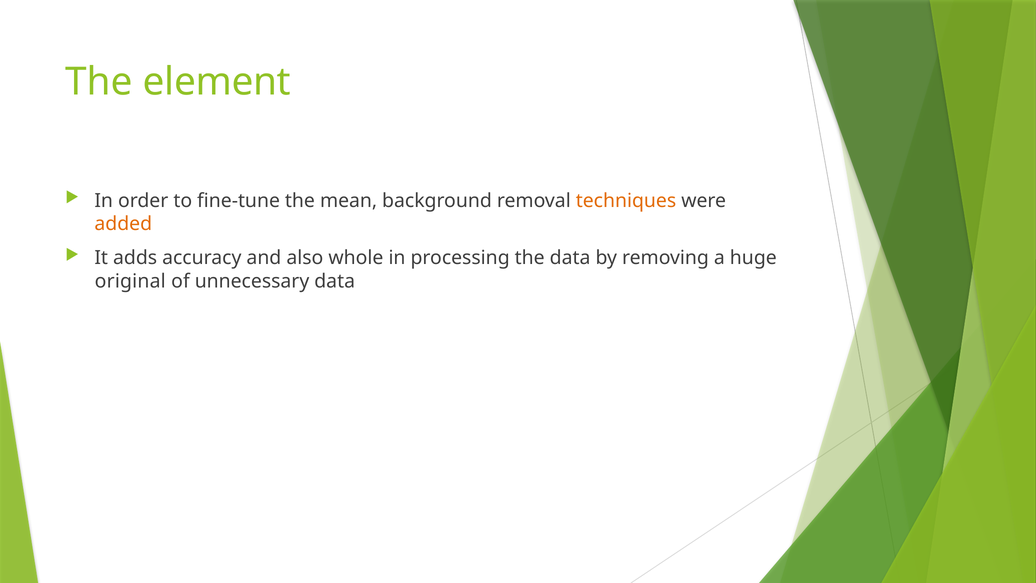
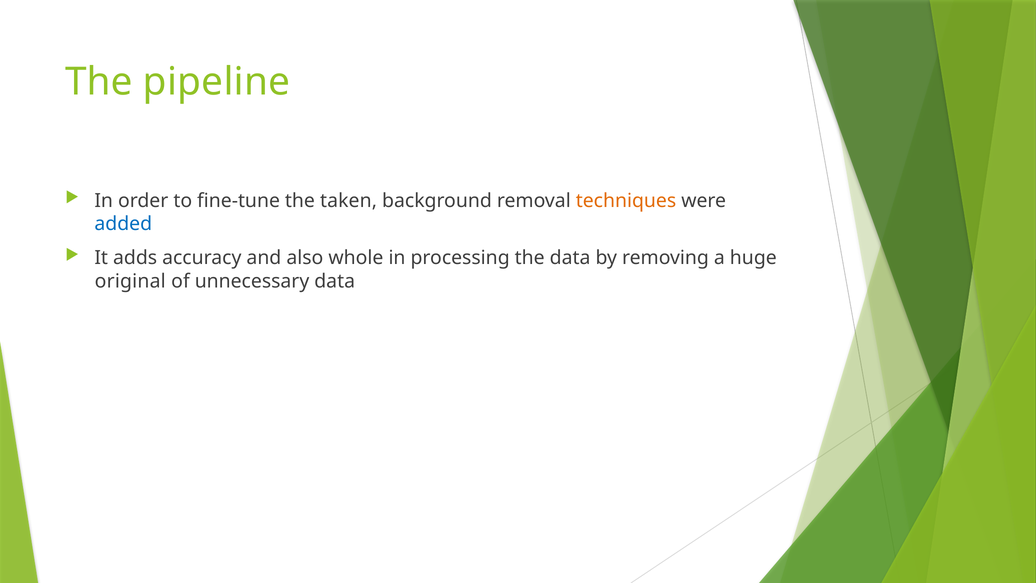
element: element -> pipeline (217, 82)
mean: mean -> taken (348, 201)
added colour: orange -> blue (123, 224)
